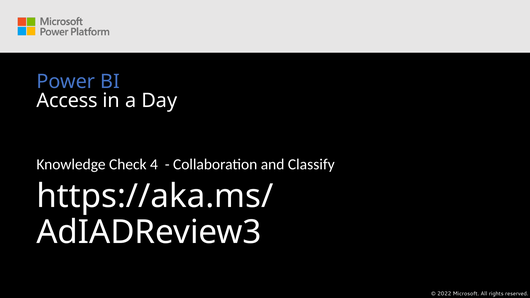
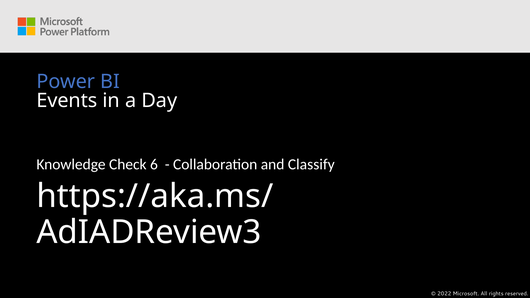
Access: Access -> Events (67, 101)
4: 4 -> 6 (154, 164)
